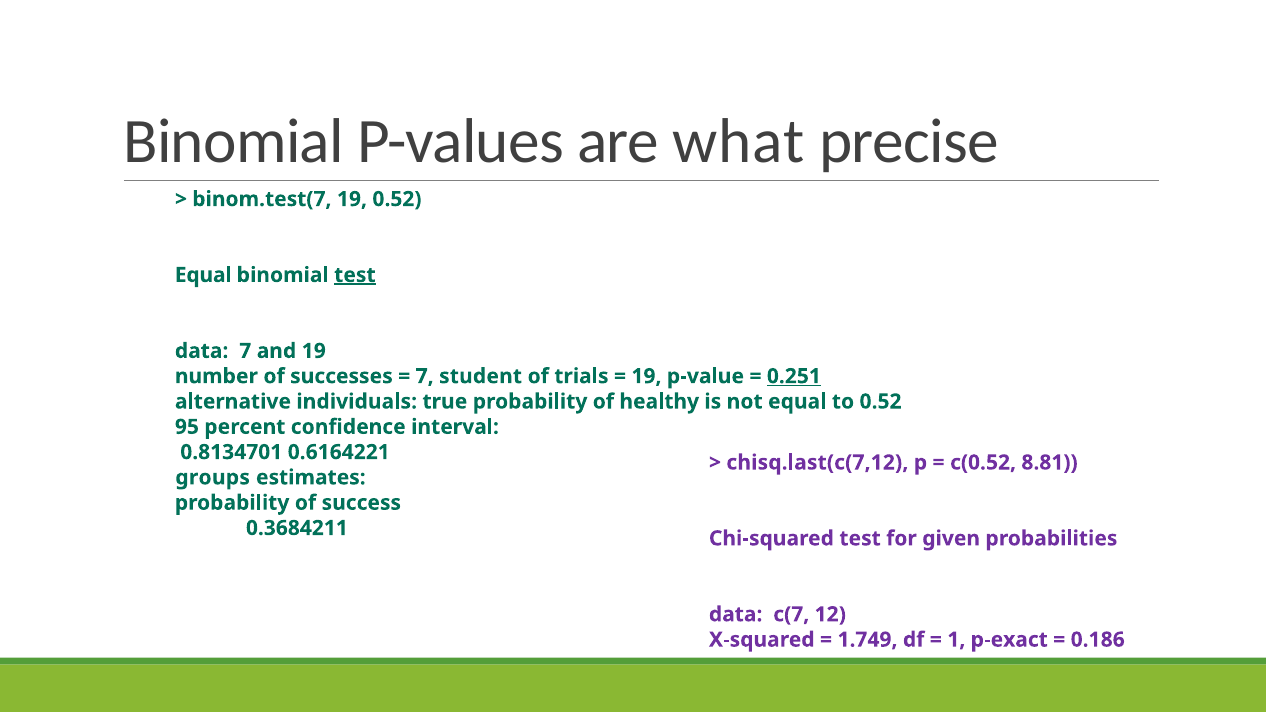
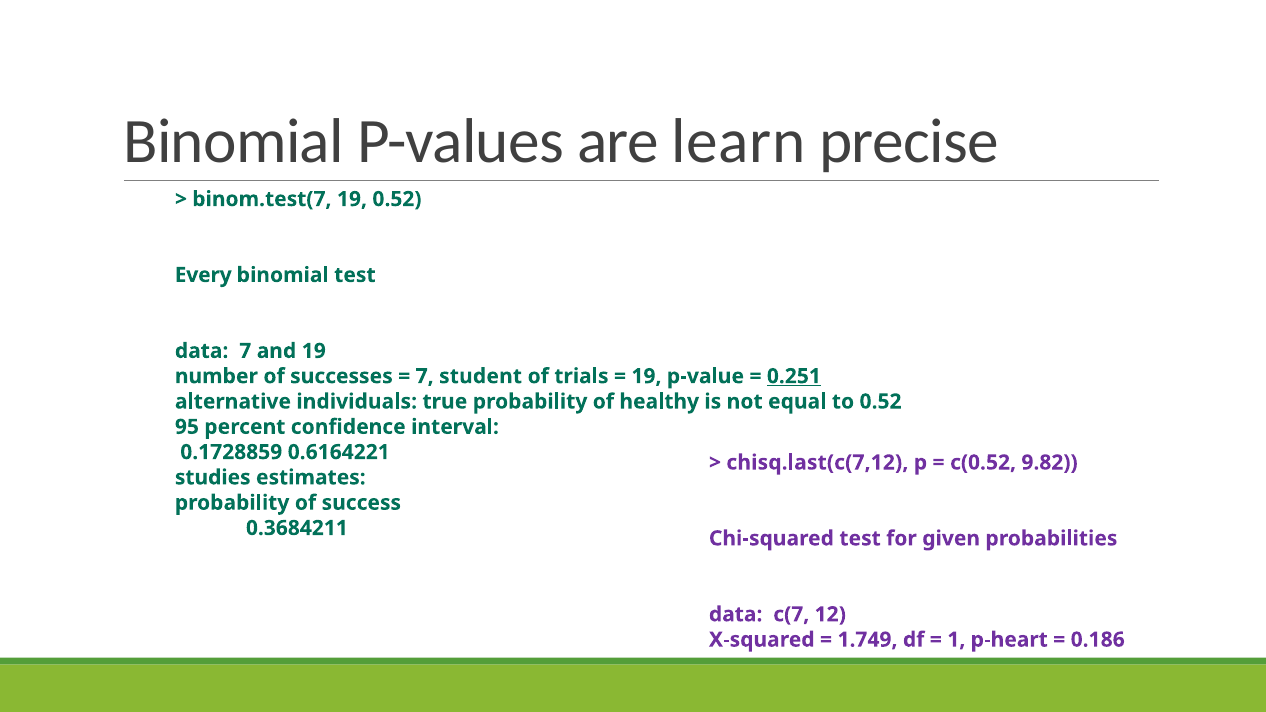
what: what -> learn (739, 142)
Equal: Equal -> Every (203, 275)
test underline: present -> none (355, 275)
0.8134701: 0.8134701 -> 0.1728859 (231, 452)
8.81: 8.81 -> 9.82 (1050, 463)
groups: groups -> studies (213, 478)
p-exact: p-exact -> p-heart (1009, 640)
